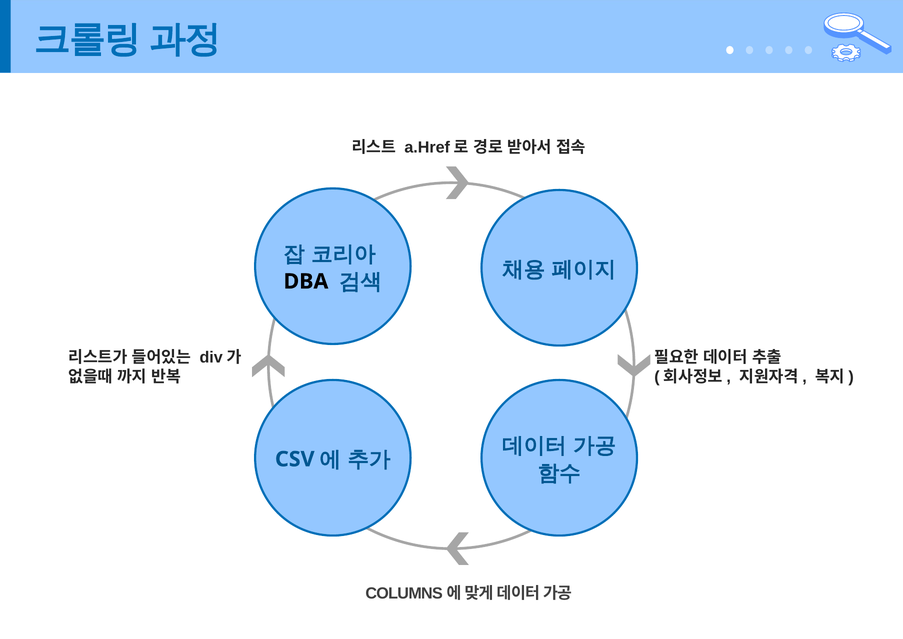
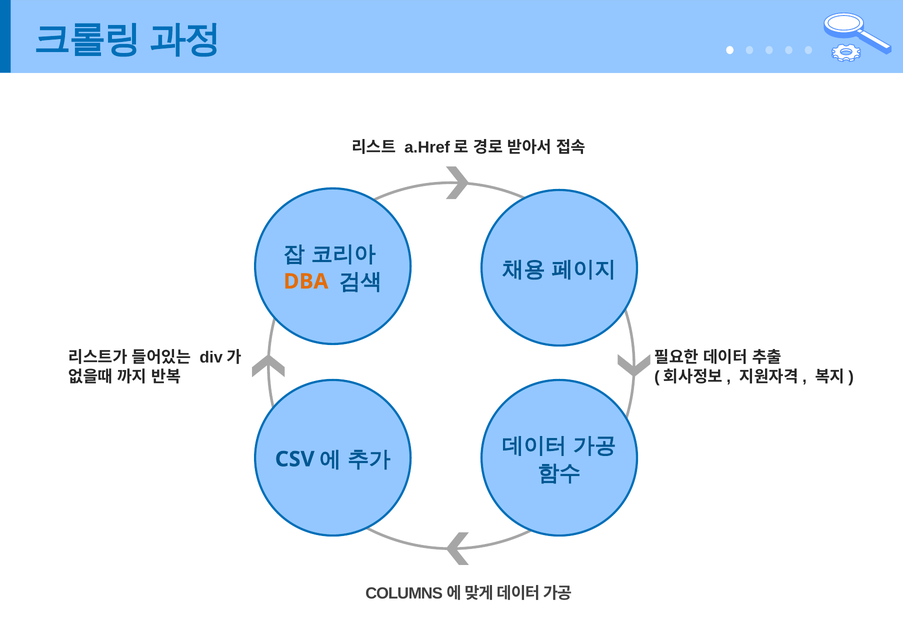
DBA colour: black -> orange (306, 281)
